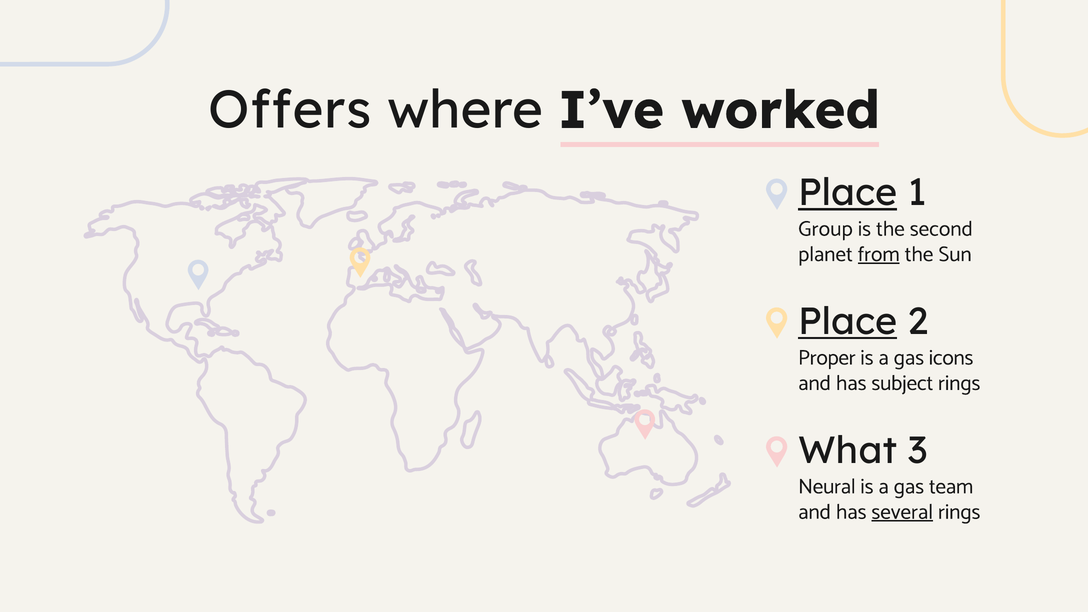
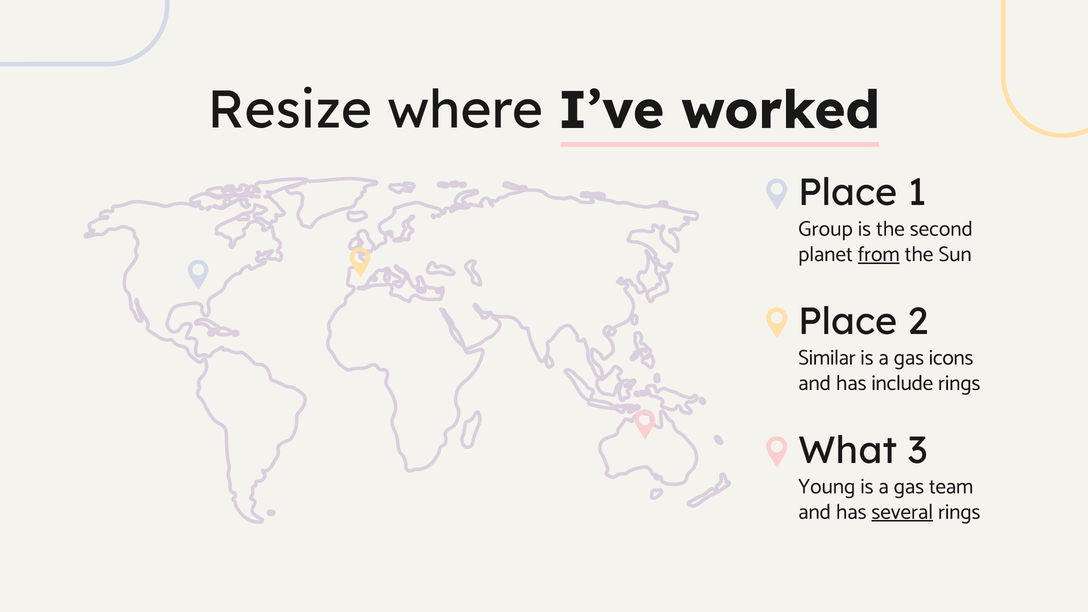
Offers: Offers -> Resize (290, 111)
Place underline: present -> none (848, 193)
Place underline: present -> none (848, 322)
Proper: Proper -> Similar (827, 358)
subject: subject -> include (902, 383)
Neural: Neural -> Young (827, 486)
